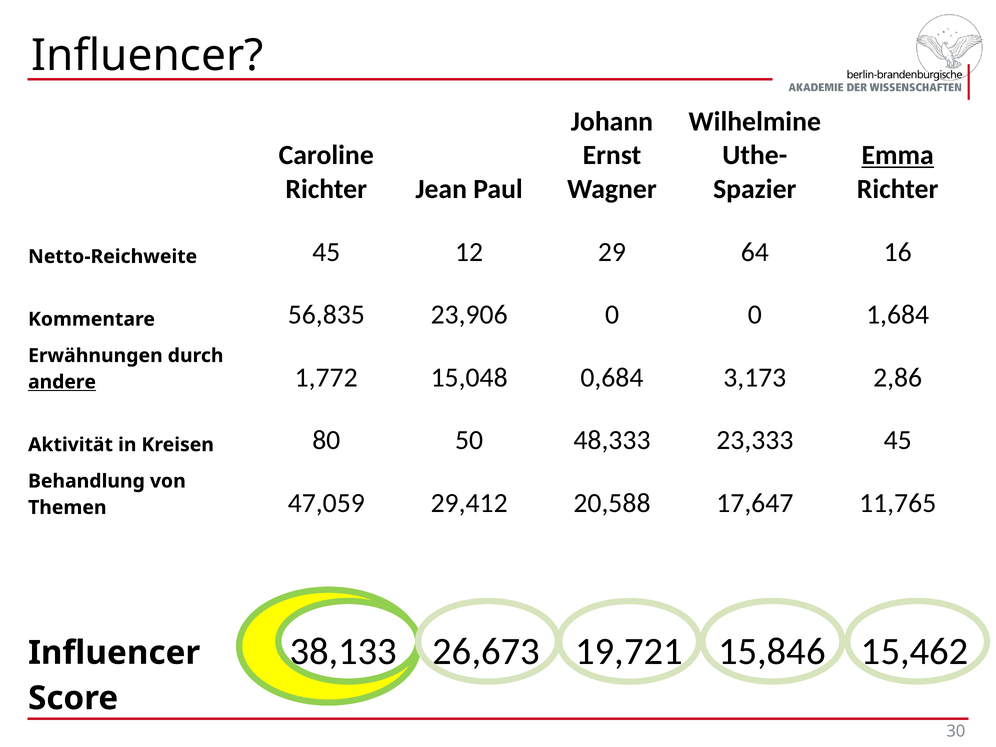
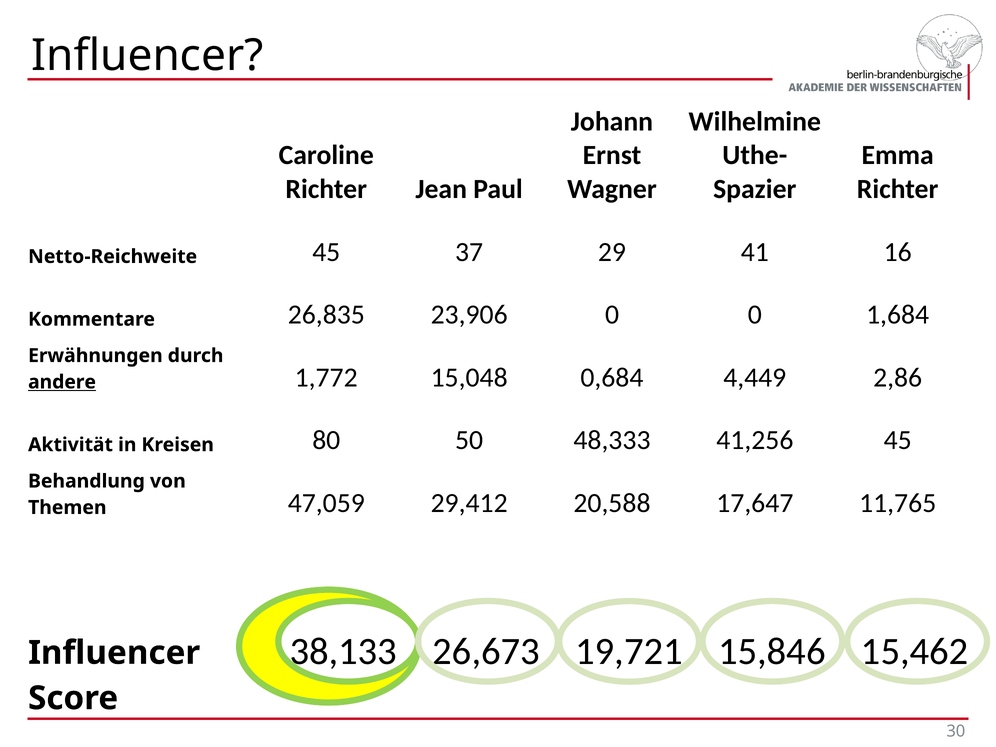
Emma underline: present -> none (898, 155)
12: 12 -> 37 (469, 252)
64: 64 -> 41 (755, 252)
56,835: 56,835 -> 26,835 (326, 315)
3,173: 3,173 -> 4,449 (755, 377)
23,333: 23,333 -> 41,256 (755, 440)
